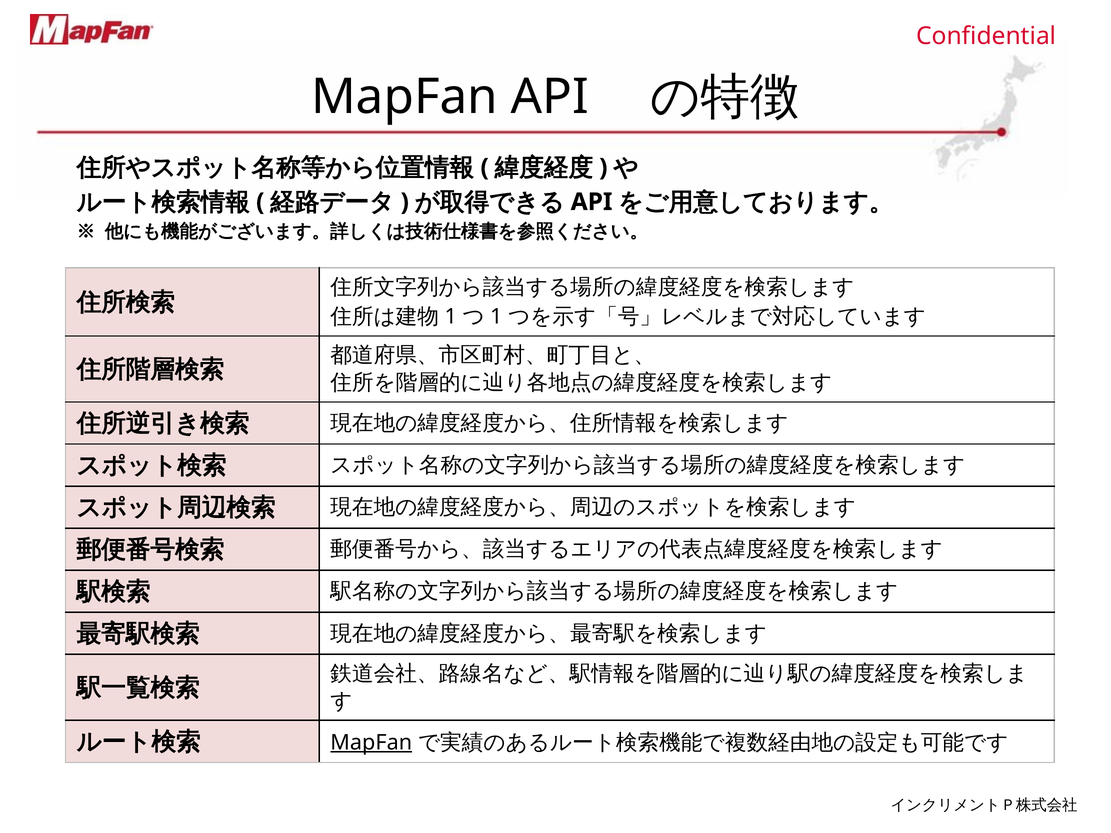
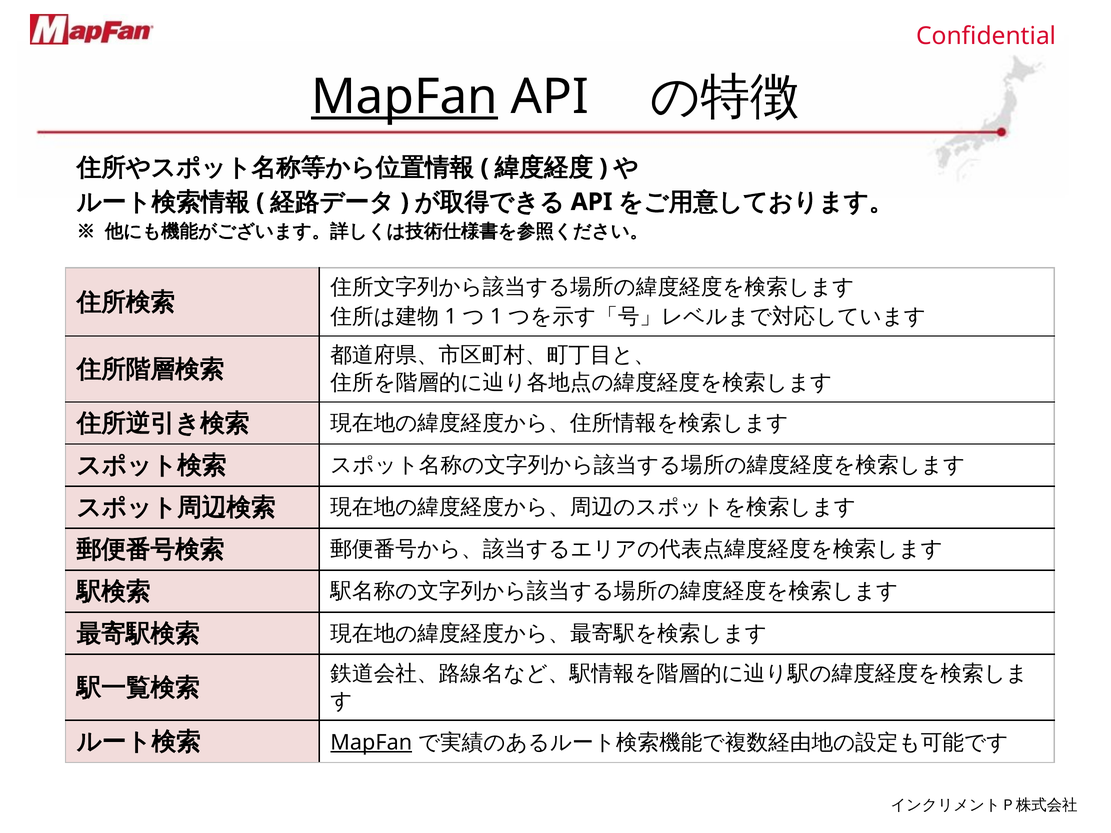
MapFan underline: none -> present (405, 97)
